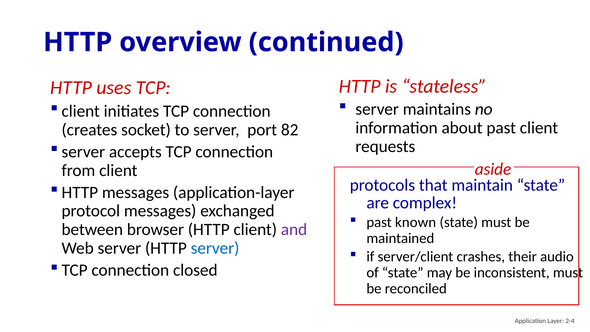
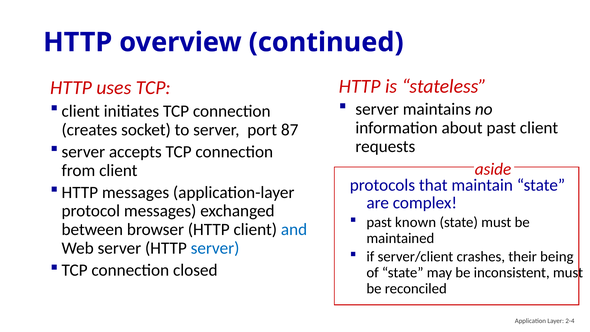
82: 82 -> 87 (290, 130)
and colour: purple -> blue (294, 229)
audio: audio -> being (557, 257)
